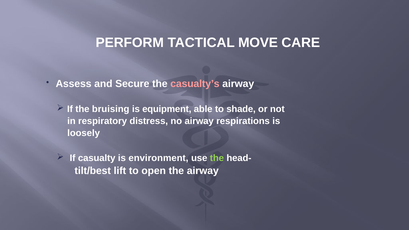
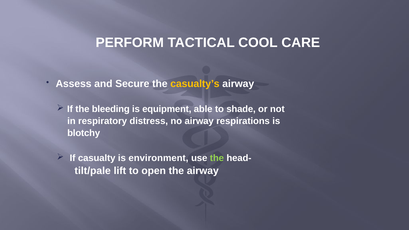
MOVE: MOVE -> COOL (258, 43)
casualty’s colour: pink -> yellow (195, 84)
bruising: bruising -> bleeding (111, 109)
loosely: loosely -> blotchy (84, 133)
tilt/best: tilt/best -> tilt/pale (93, 171)
